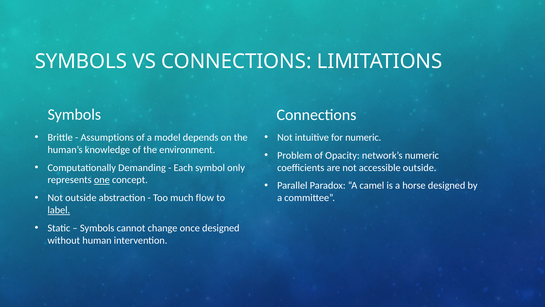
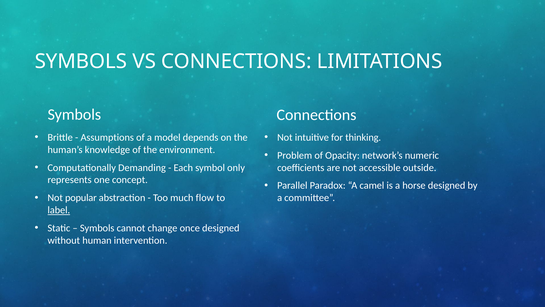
for numeric: numeric -> thinking (363, 137)
one underline: present -> none (102, 180)
Not outside: outside -> popular (81, 198)
